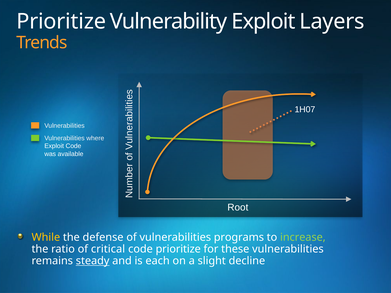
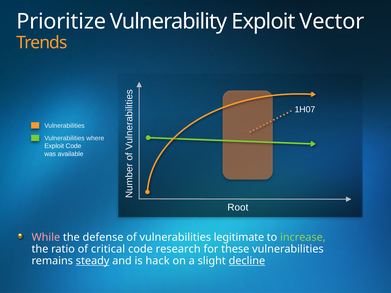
Layers: Layers -> Vector (332, 21)
While colour: yellow -> pink (46, 238)
programs: programs -> legitimate (239, 238)
code prioritize: prioritize -> research (178, 249)
each: each -> hack (158, 261)
decline underline: none -> present (247, 261)
